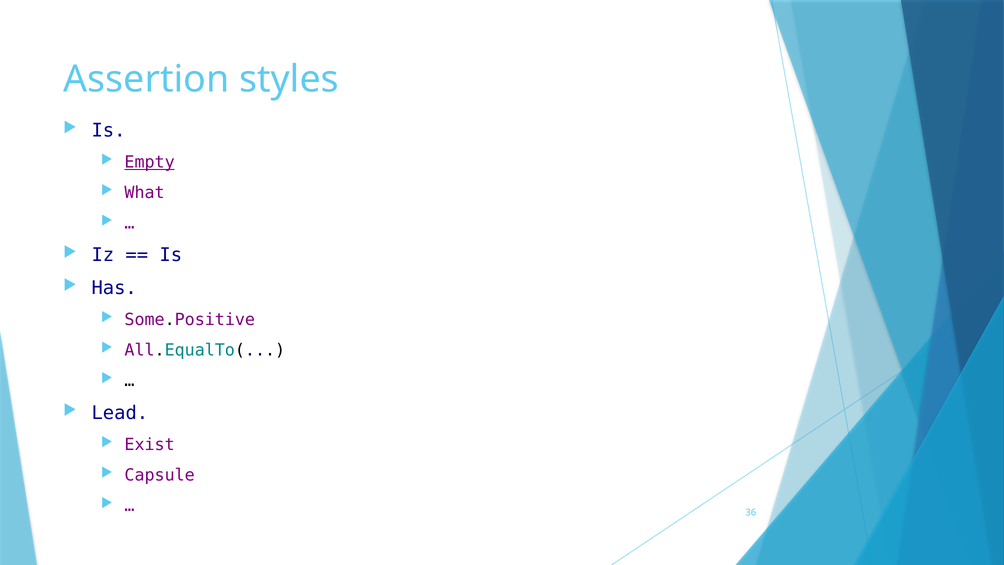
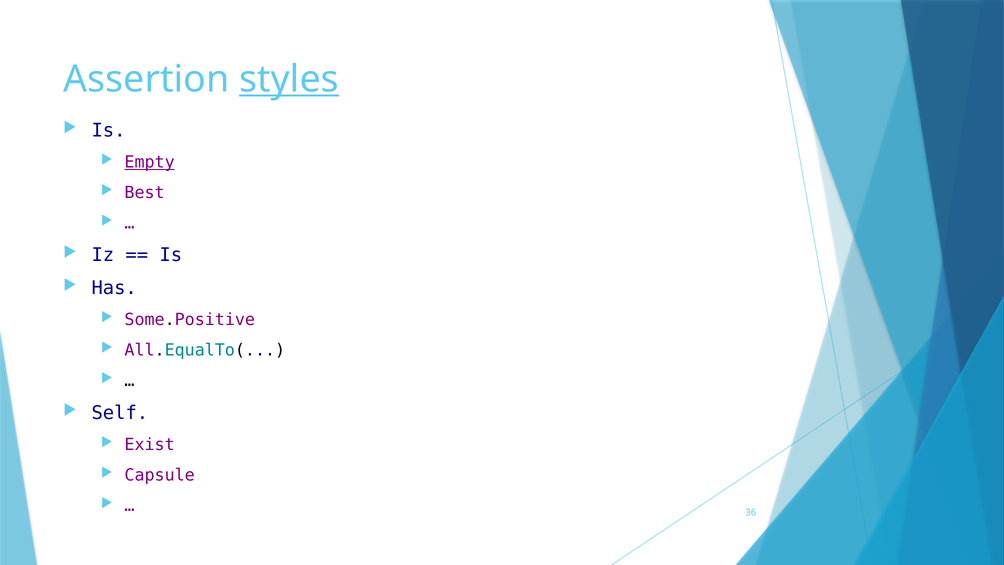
styles underline: none -> present (289, 79)
What: What -> Best (145, 193)
Lead: Lead -> Self (120, 413)
